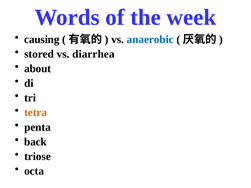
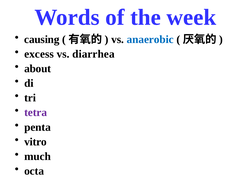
stored: stored -> excess (39, 54)
tetra colour: orange -> purple (36, 113)
back: back -> vitro (35, 142)
triose: triose -> much (38, 157)
